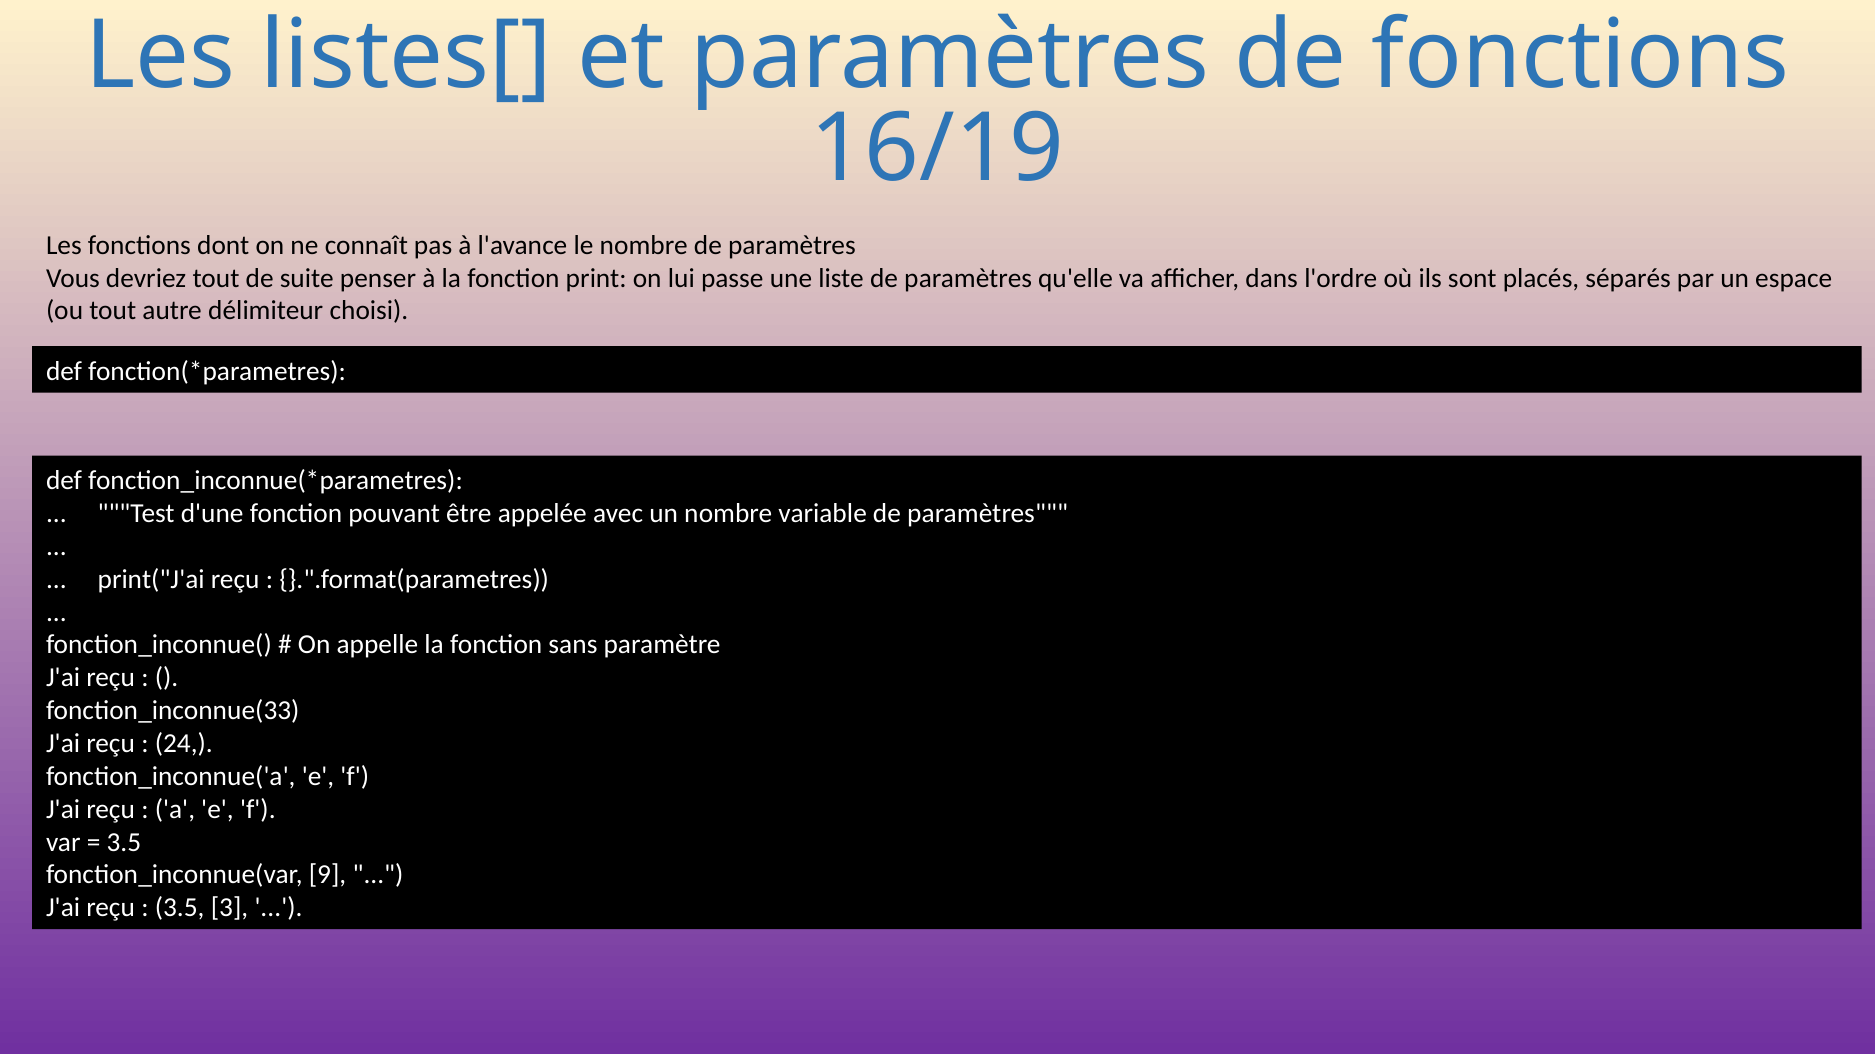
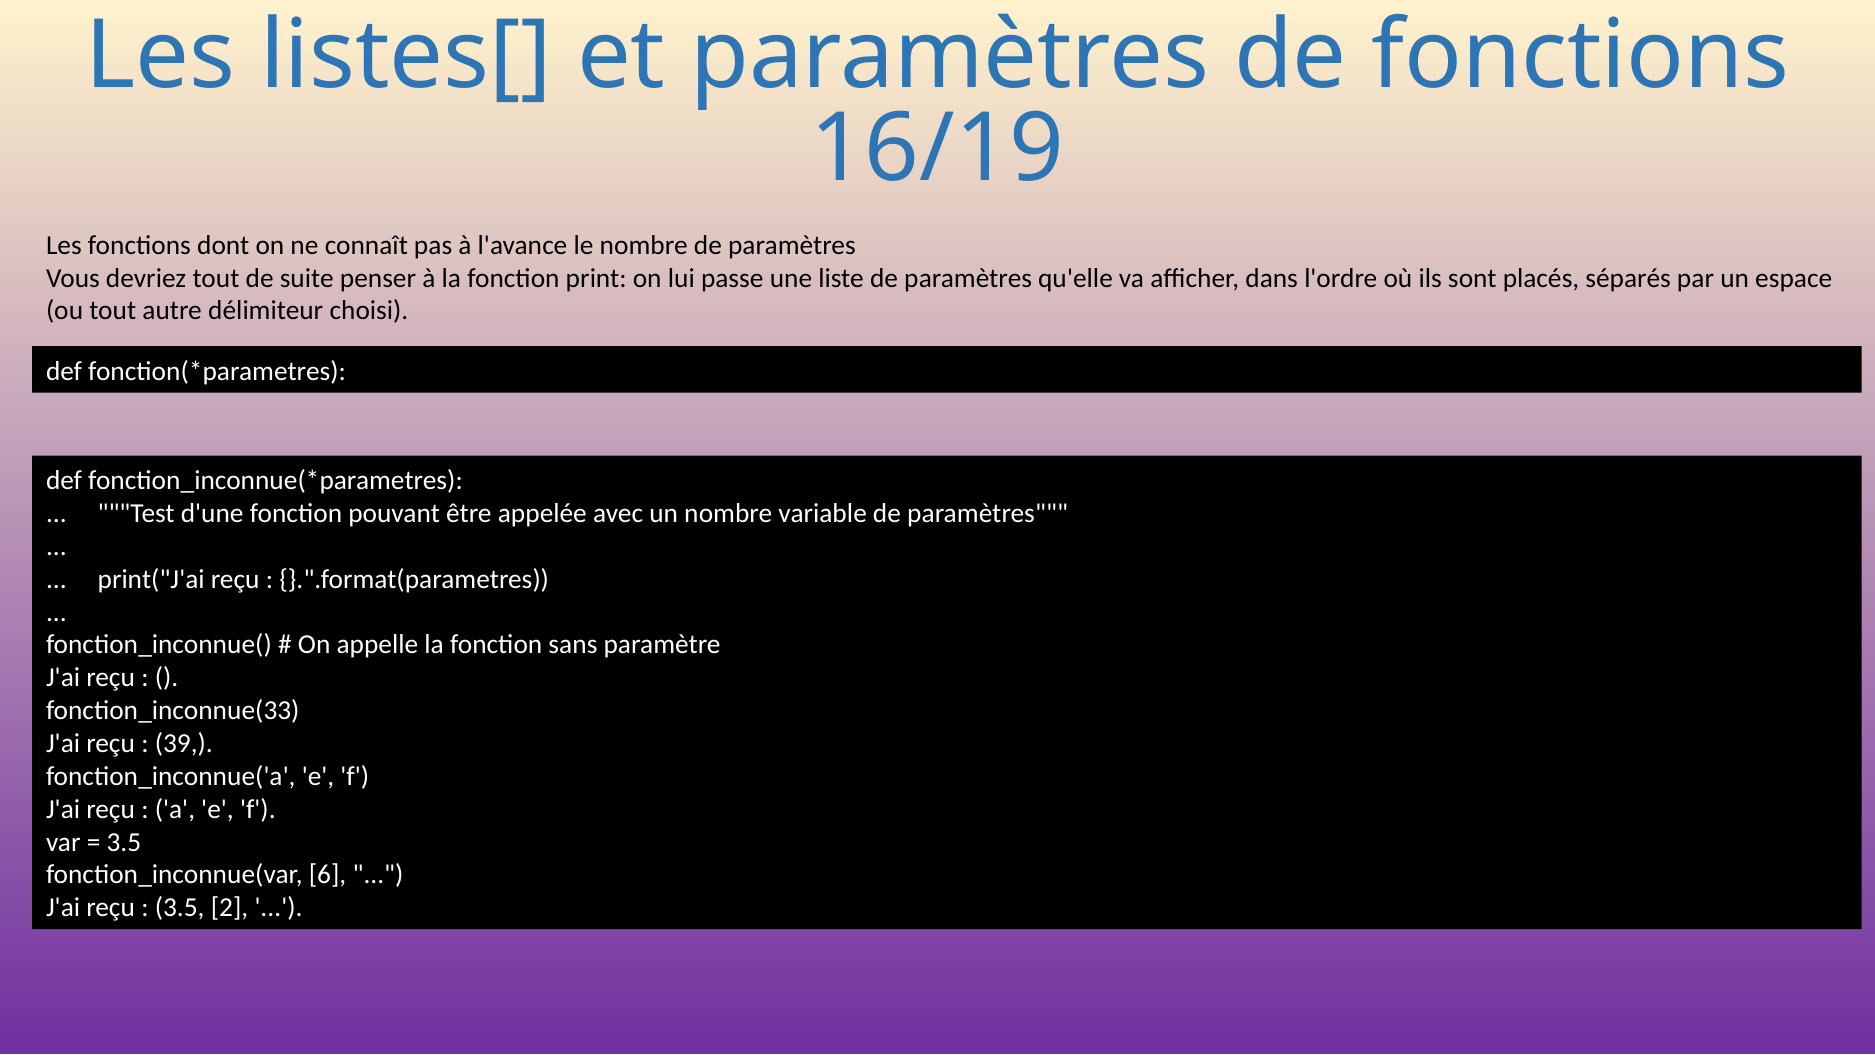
24: 24 -> 39 (184, 743)
9: 9 -> 6 (327, 875)
3: 3 -> 2 (230, 907)
